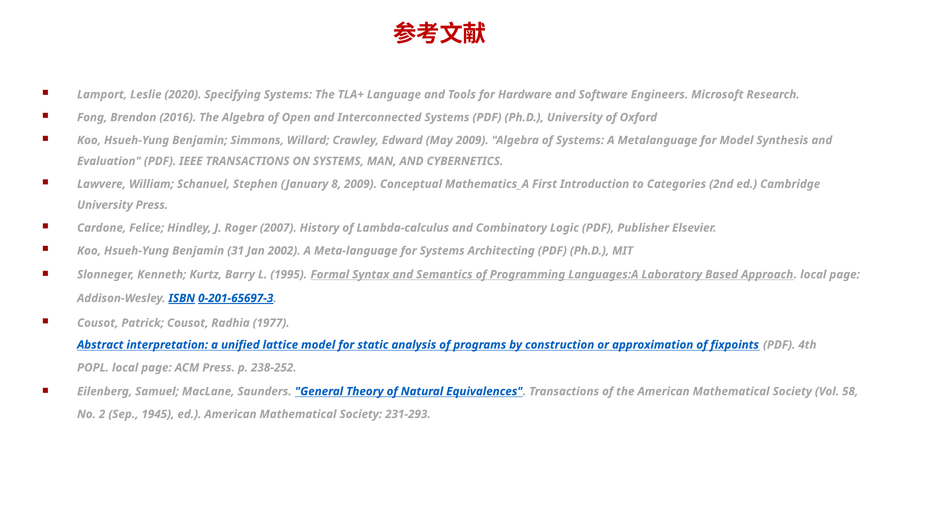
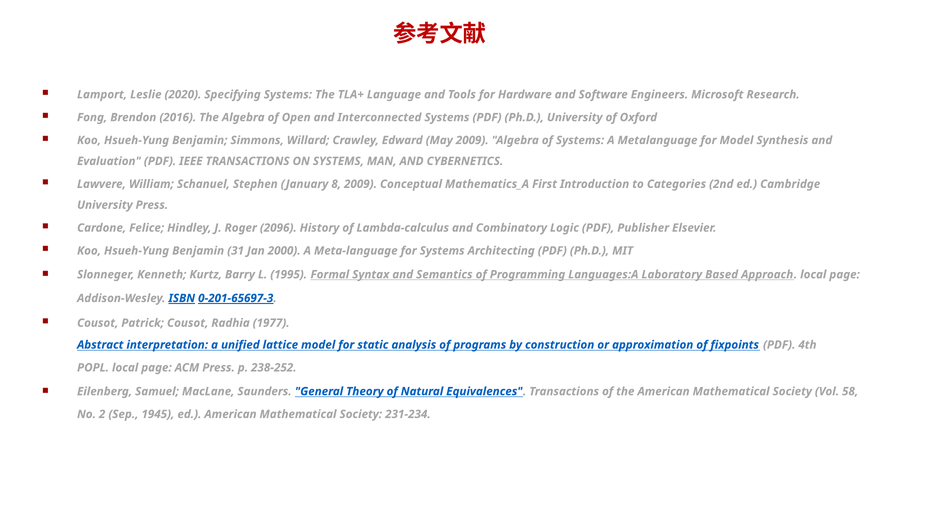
2007: 2007 -> 2096 (278, 228)
2002: 2002 -> 2000 (284, 251)
231-293: 231-293 -> 231-234 (408, 415)
